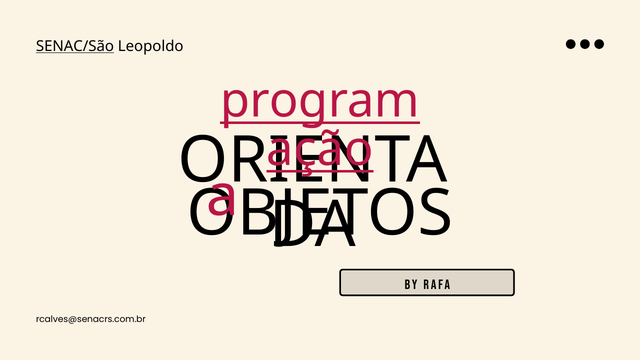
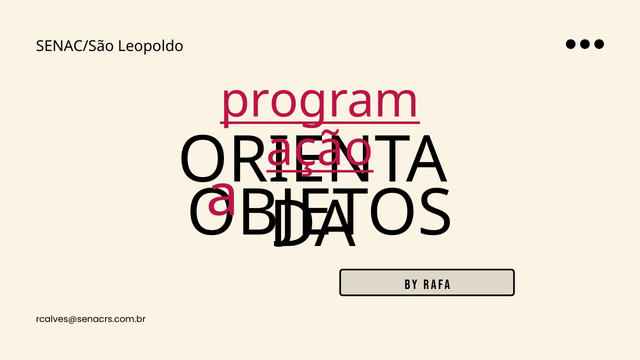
SENAC/São underline: present -> none (75, 46)
